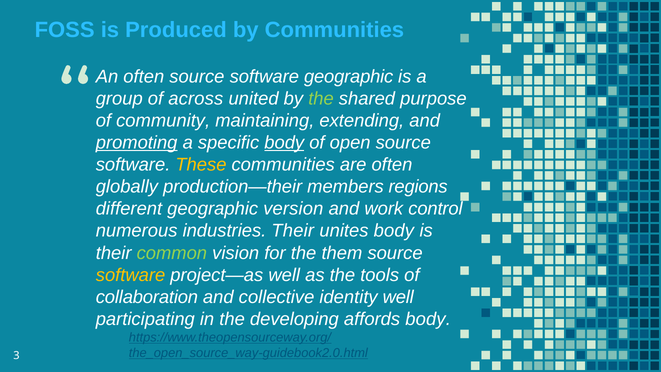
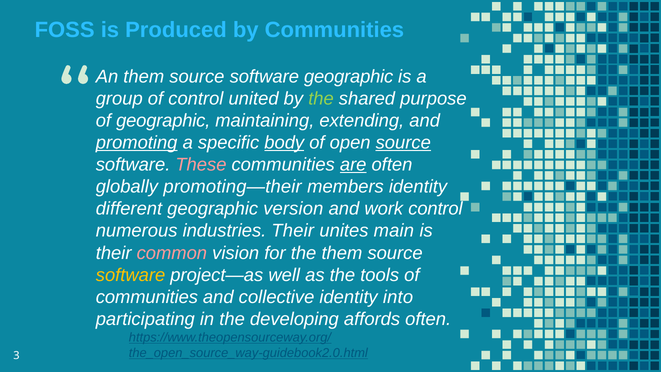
An often: often -> them (144, 77)
of across: across -> control (196, 99)
of community: community -> geographic (163, 121)
source underline: none -> present (403, 143)
These colour: yellow -> pink (201, 165)
are underline: none -> present (353, 165)
production—their: production—their -> promoting—their (233, 187)
members regions: regions -> identity (418, 187)
unites body: body -> main (394, 231)
common colour: light green -> pink (172, 253)
collaboration: collaboration -> communities (147, 297)
identity well: well -> into (398, 297)
affords body: body -> often (428, 319)
